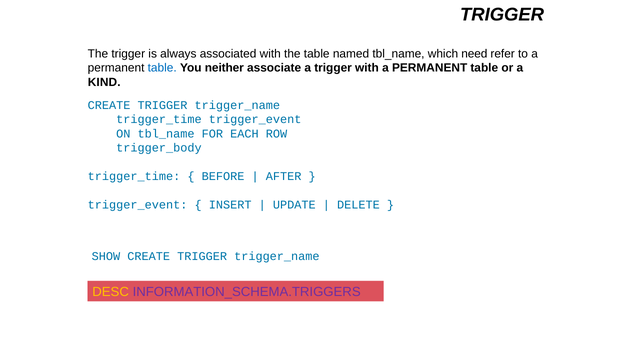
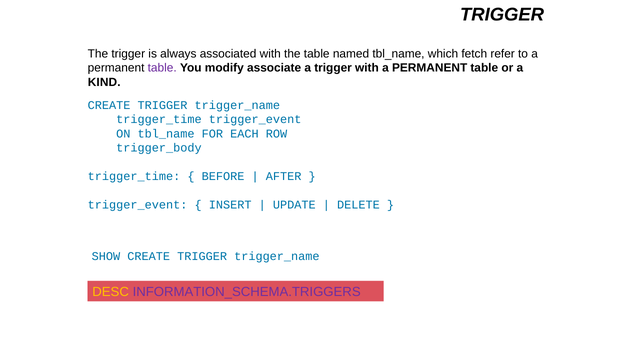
need: need -> fetch (474, 54)
table colour: blue -> purple (162, 68)
neither: neither -> modify (224, 68)
